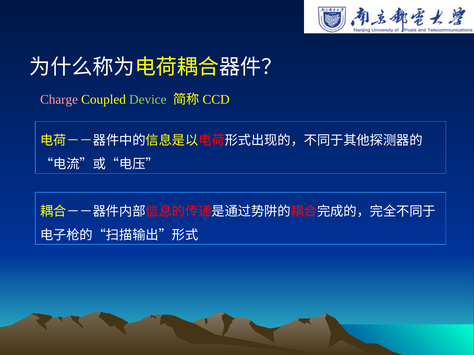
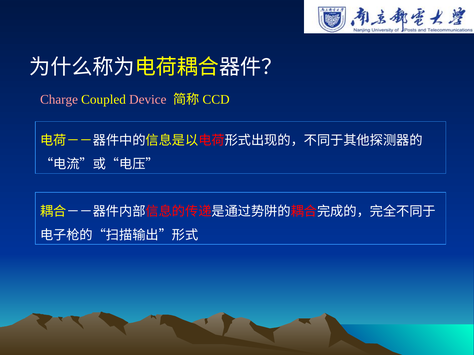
Device colour: light green -> pink (148, 100)
